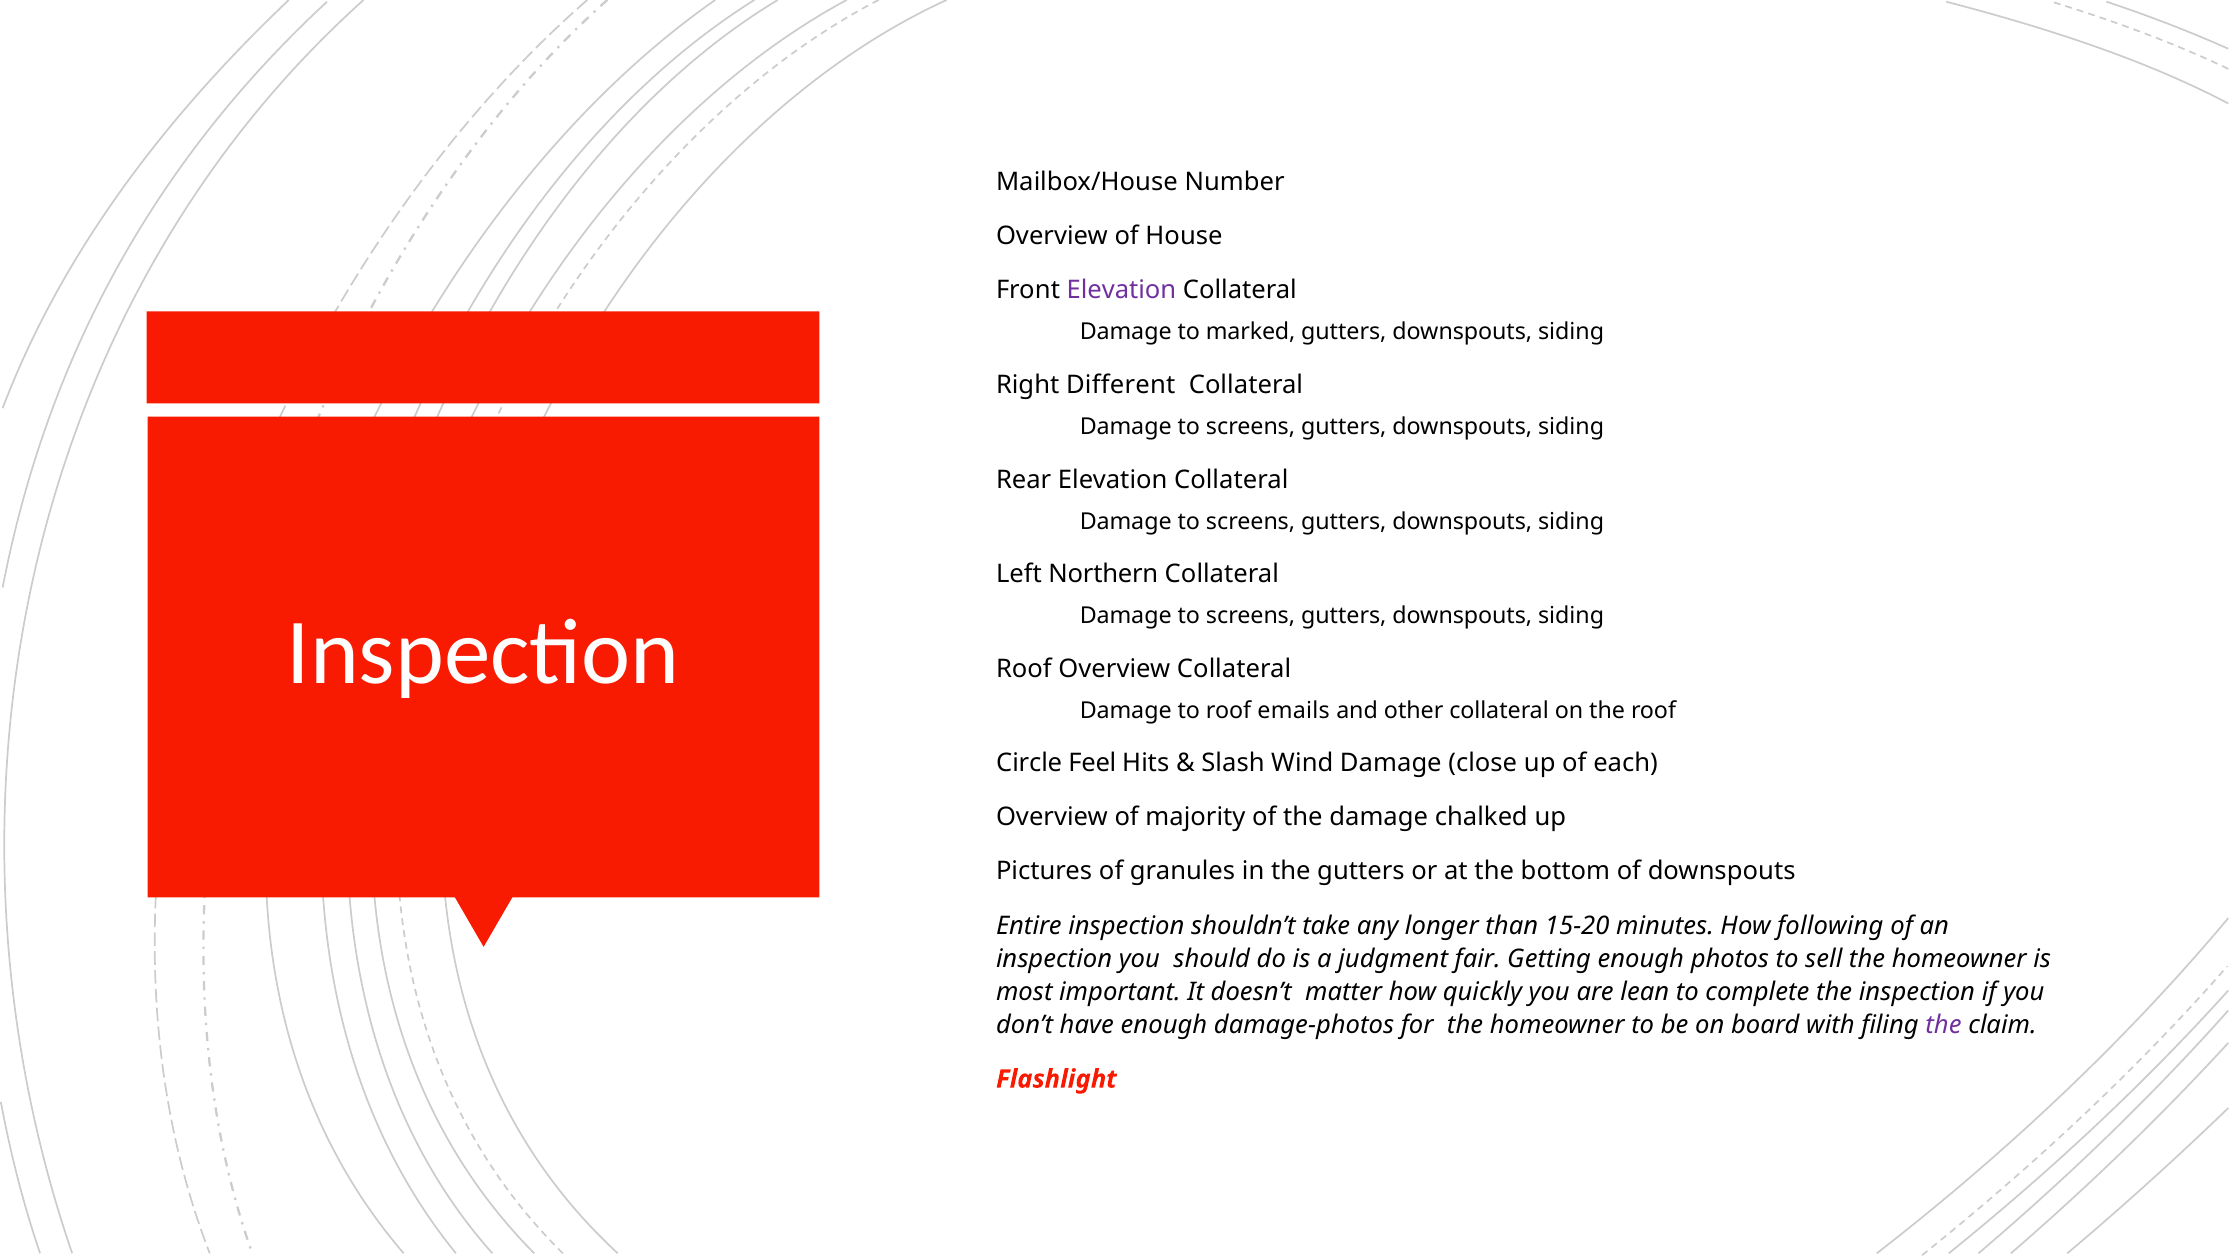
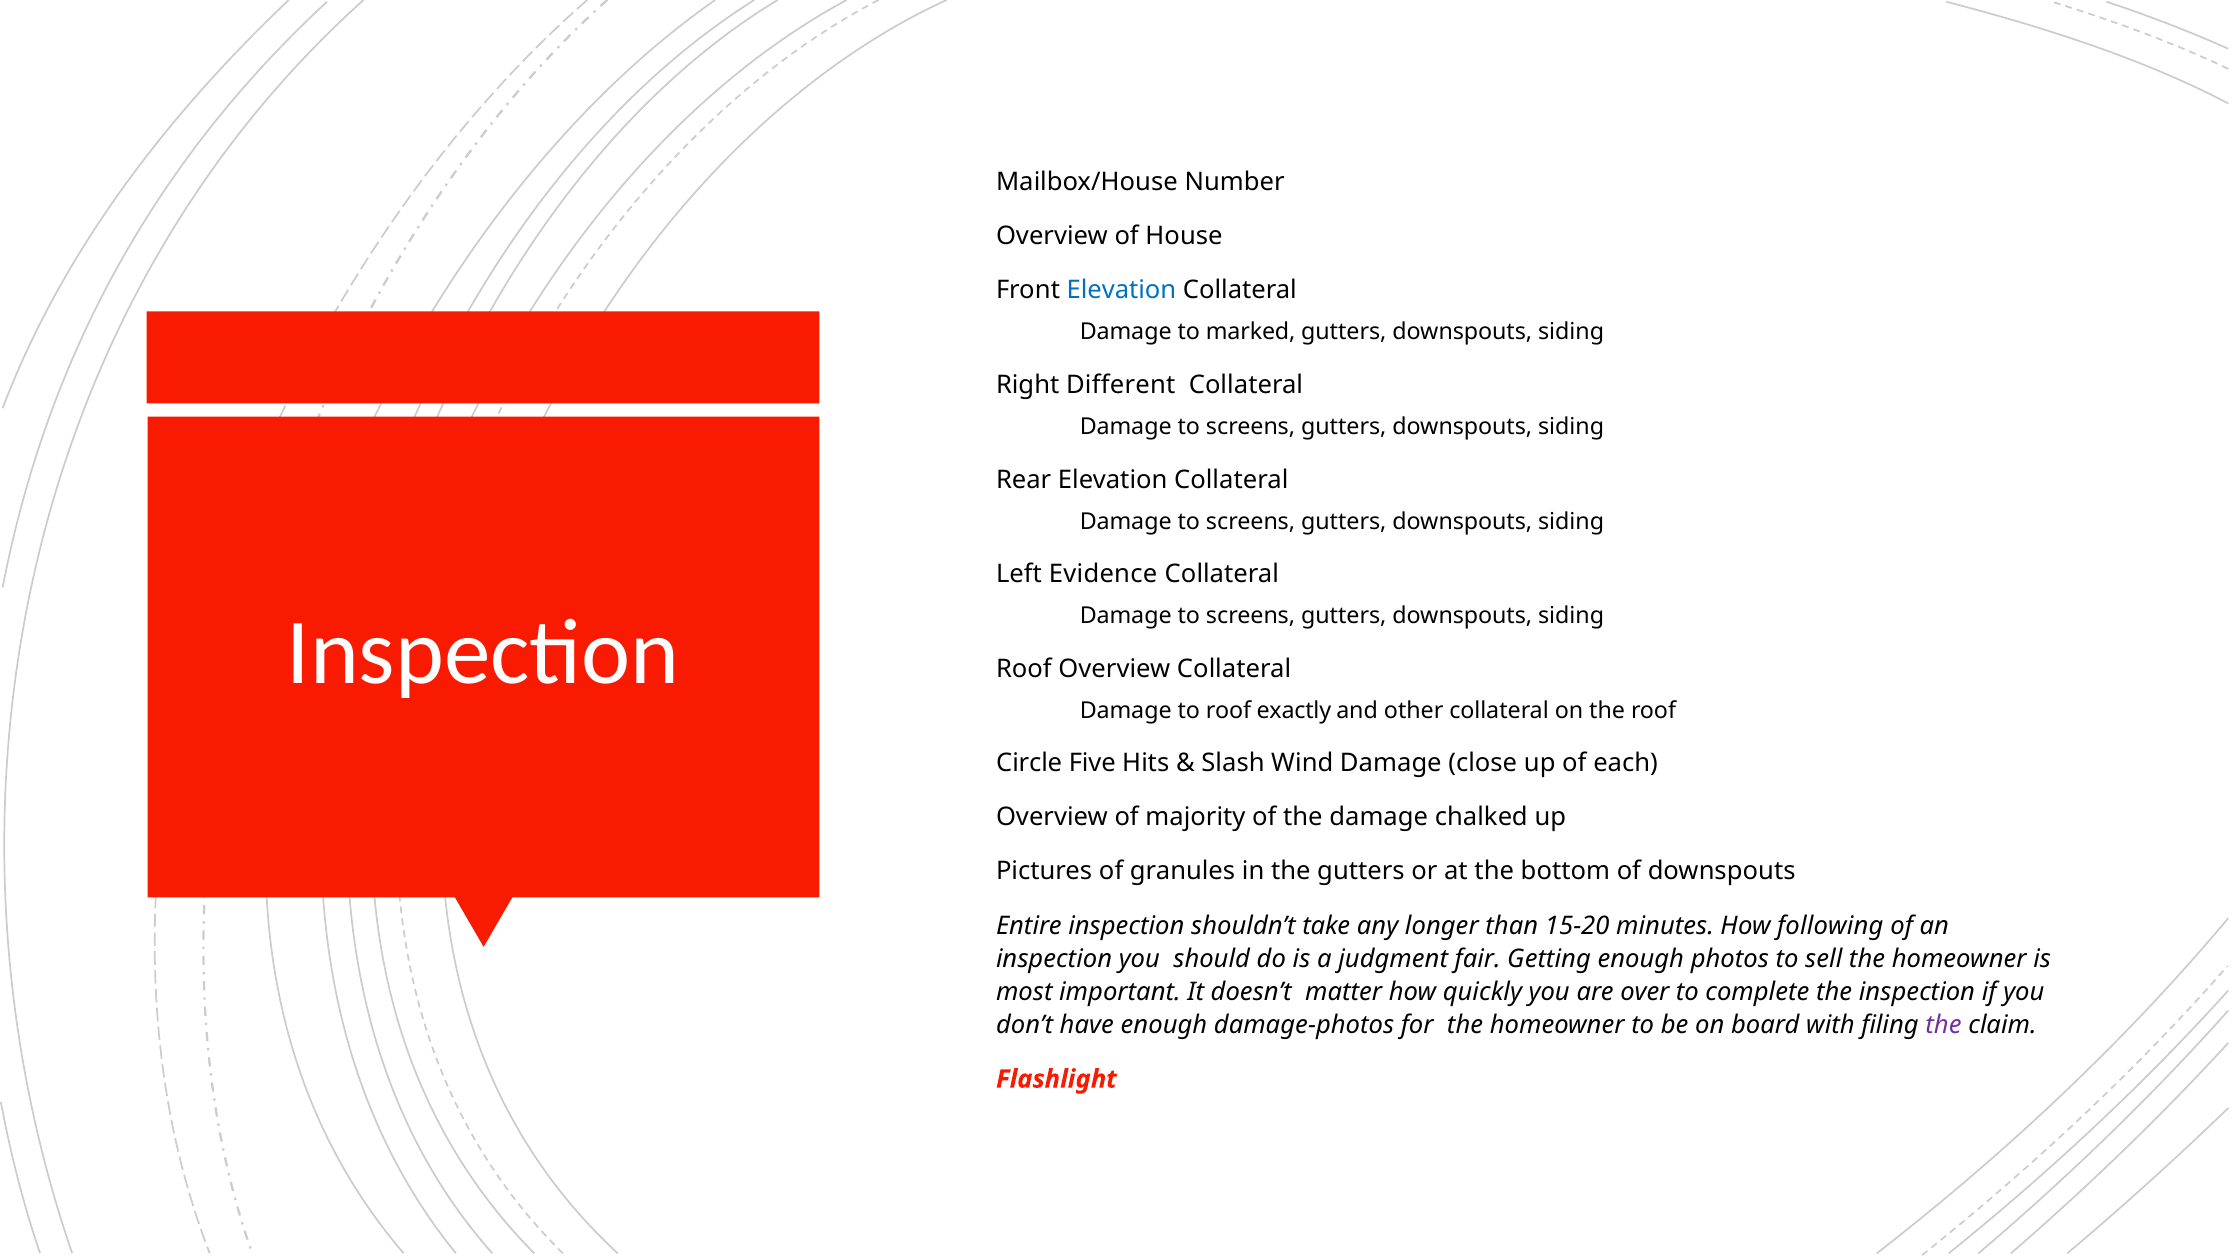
Elevation colour: purple -> blue (1121, 290)
Northern: Northern -> Evidence (1103, 574)
emails: emails -> exactly (1294, 711)
Feel: Feel -> Five (1092, 763)
lean: lean -> over (1645, 992)
